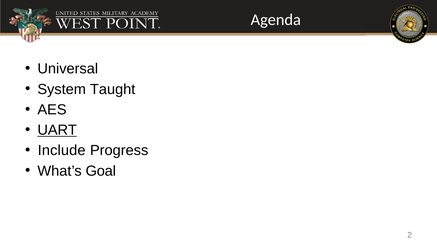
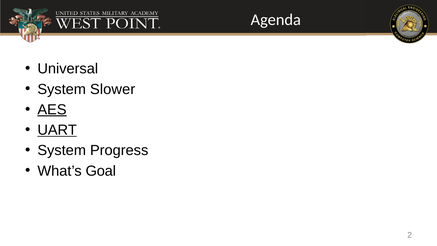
Taught: Taught -> Slower (113, 89)
AES underline: none -> present (52, 110)
Include: Include -> System (62, 150)
